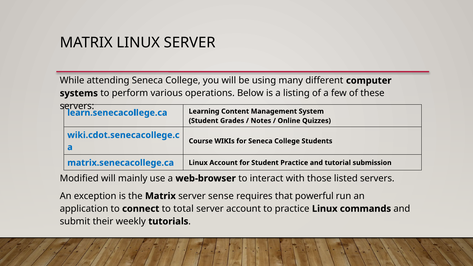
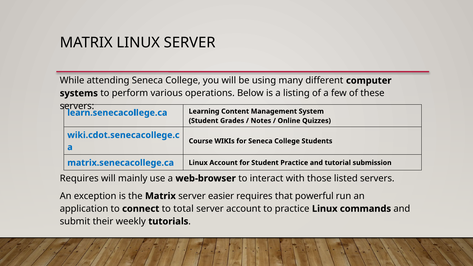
Modified: Modified -> Requires (79, 178)
sense: sense -> easier (221, 196)
